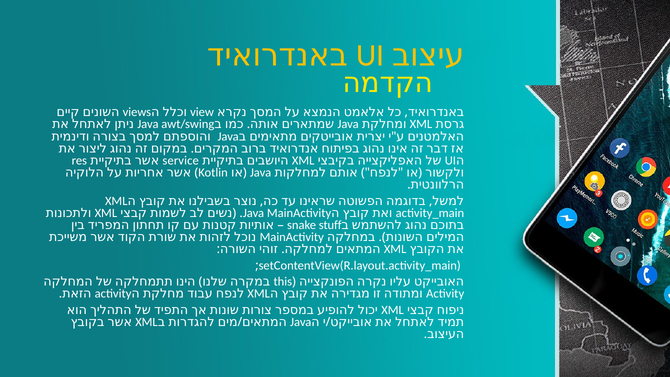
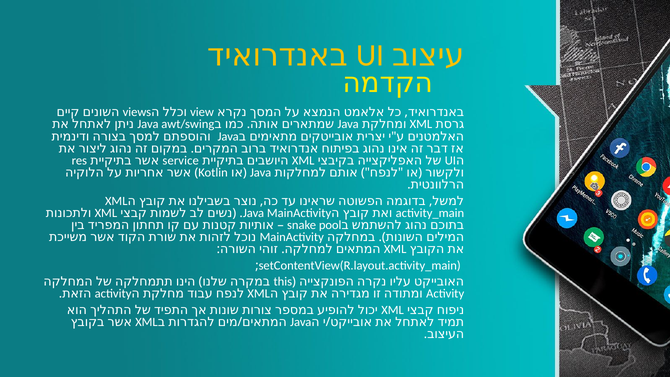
stuff: stuff -> pool (330, 225)
